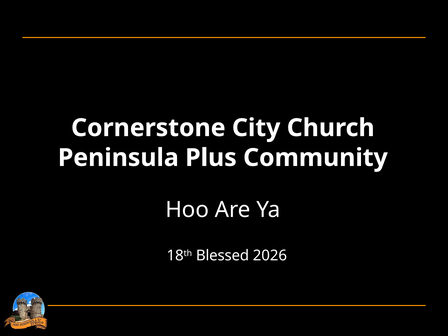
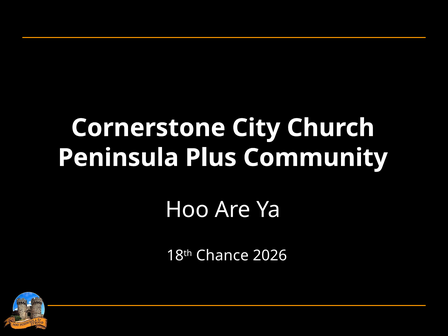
Blessed: Blessed -> Chance (222, 256)
